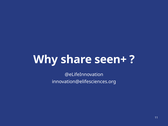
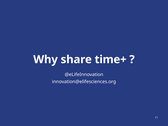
seen+: seen+ -> time+ (111, 59)
